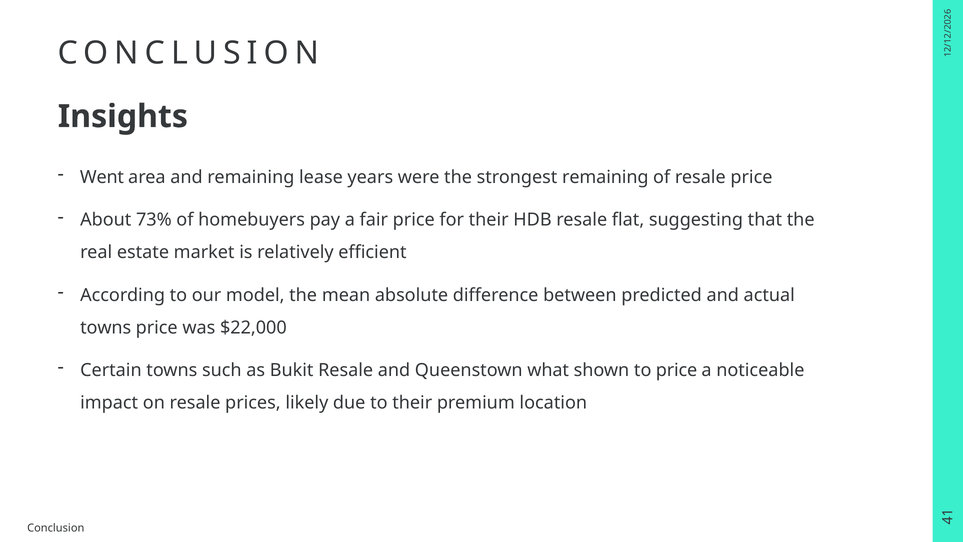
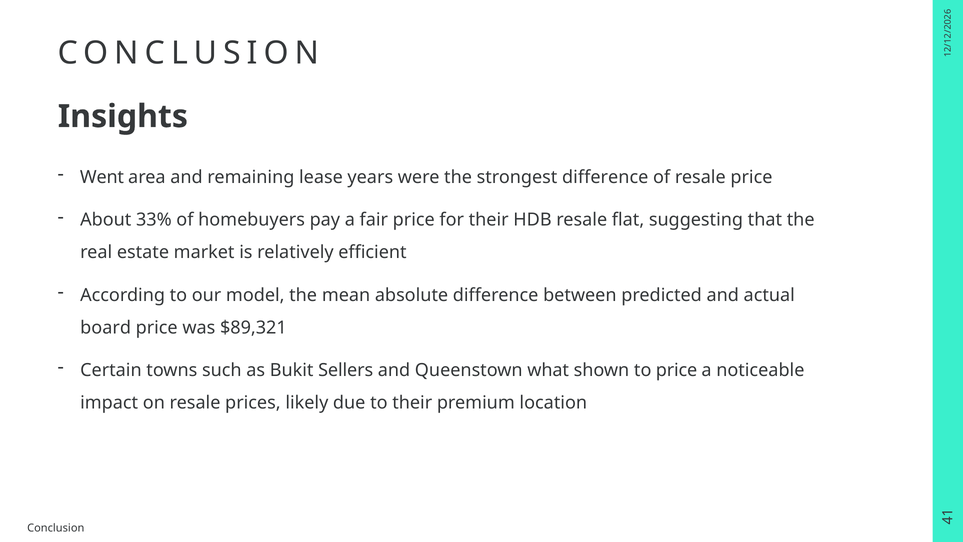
strongest remaining: remaining -> difference (605, 177)
73%: 73% -> 33% (154, 220)
towns: towns -> board (106, 327)
$22,000: $22,000 -> $89,321 (253, 327)
Bukit Resale: Resale -> Sellers (346, 370)
